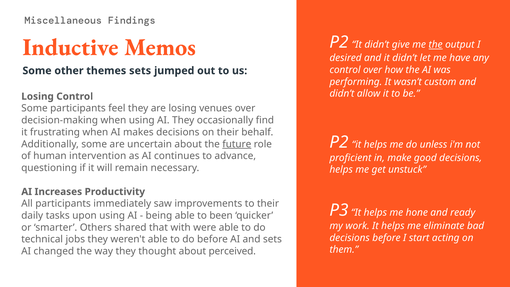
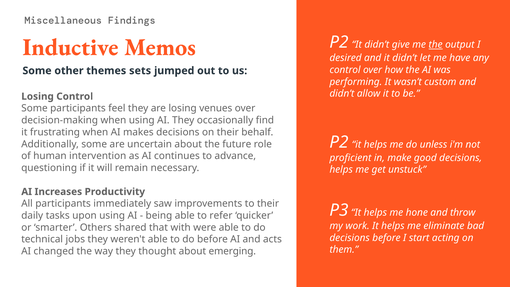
future underline: present -> none (237, 144)
ready: ready -> throw (463, 212)
been: been -> refer (221, 215)
and sets: sets -> acts (272, 239)
perceived: perceived -> emerging (232, 251)
